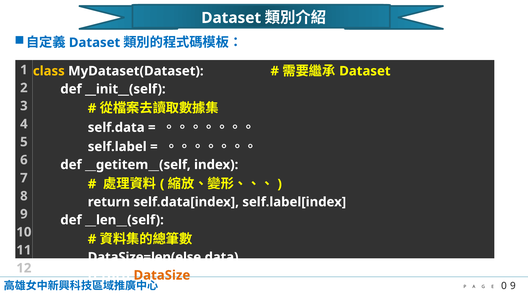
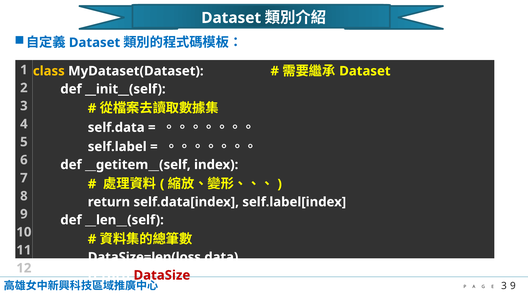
DataSize=len(else.data: DataSize=len(else.data -> DataSize=len(loss.data (163, 257)
DataSize colour: orange -> red (162, 275)
0: 0 -> 3 (504, 286)
